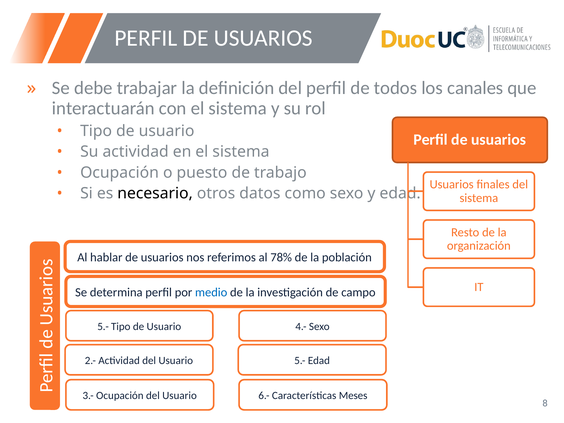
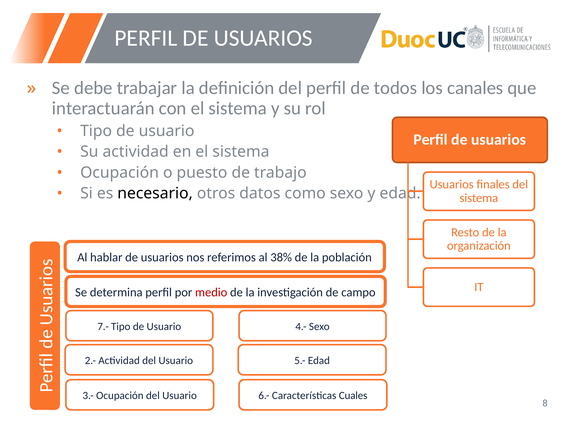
78%: 78% -> 38% (281, 257)
medio colour: blue -> red (211, 292)
5.-: 5.- -> 7.- (103, 326)
Meses: Meses -> Cuales (353, 396)
